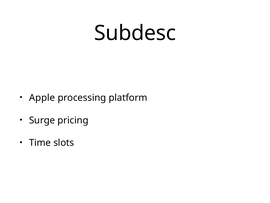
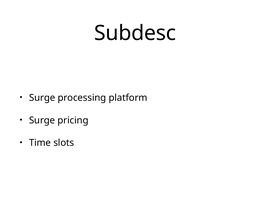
Apple: Apple -> Surge (42, 98)
